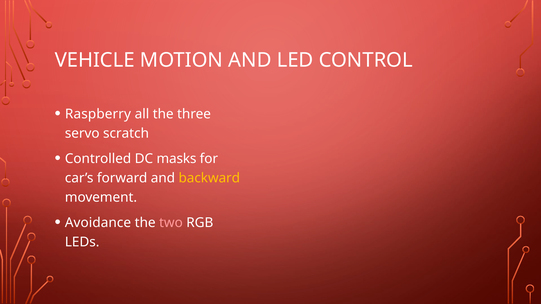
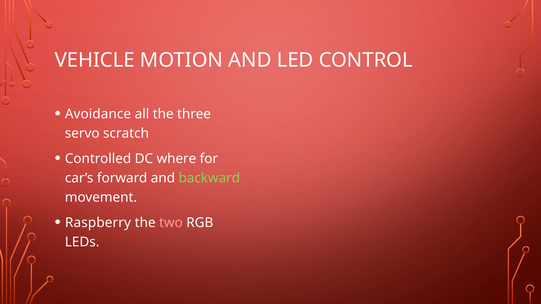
Raspberry: Raspberry -> Avoidance (98, 114)
masks: masks -> where (176, 159)
backward colour: yellow -> light green (209, 178)
Avoidance: Avoidance -> Raspberry (98, 223)
